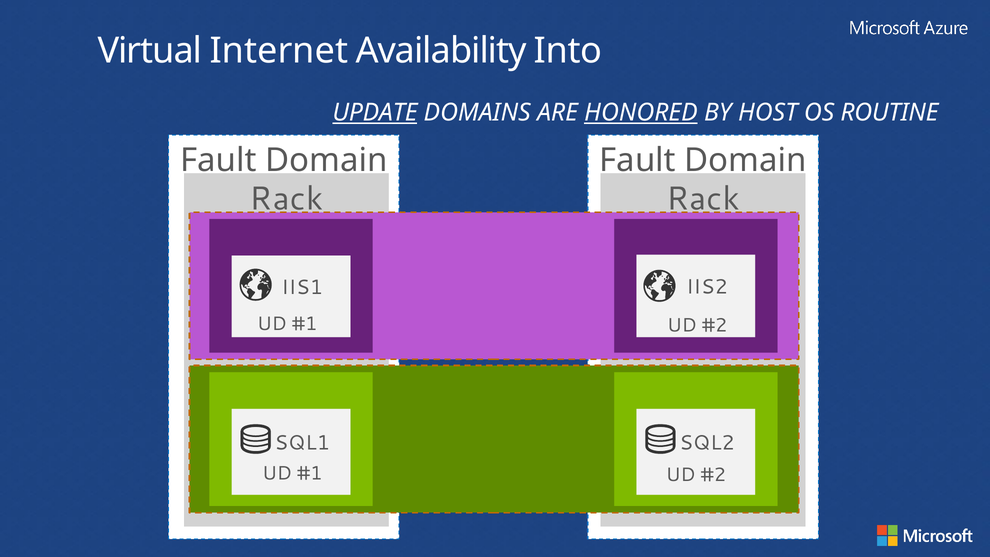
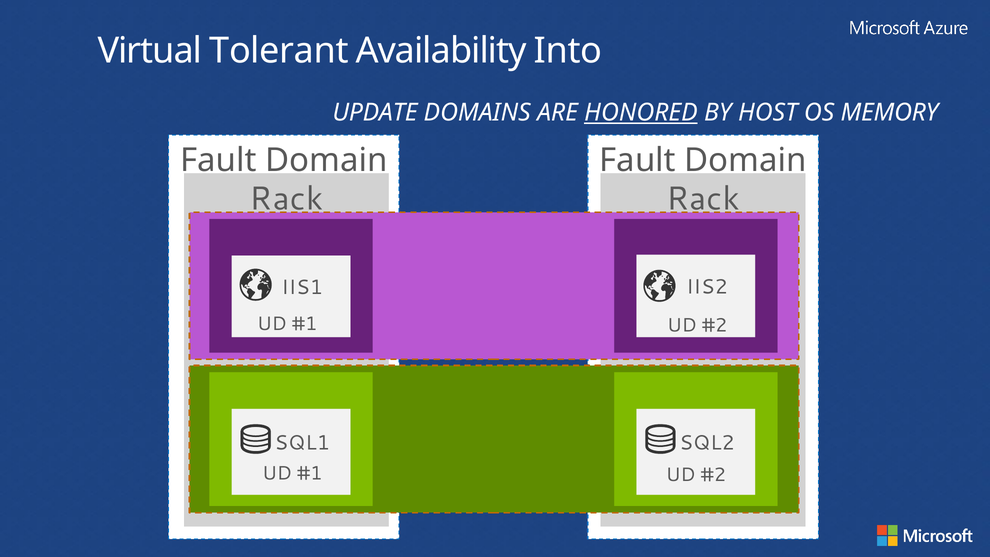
Internet: Internet -> Tolerant (279, 51)
UPDATE underline: present -> none (375, 113)
ROUTINE: ROUTINE -> MEMORY (889, 113)
